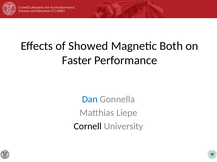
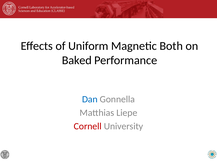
Showed: Showed -> Uniform (88, 46)
Faster: Faster -> Baked (77, 61)
Cornell colour: black -> red (88, 127)
